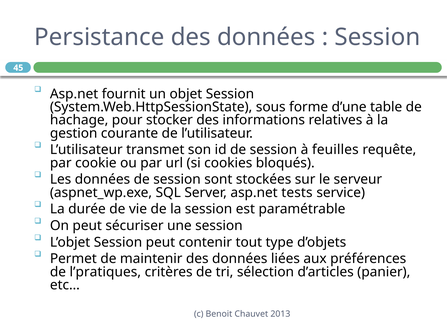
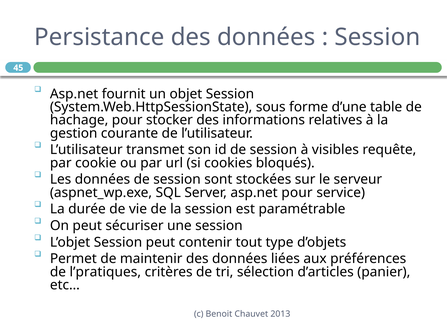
feuilles: feuilles -> visibles (335, 150)
asp.net tests: tests -> pour (297, 193)
